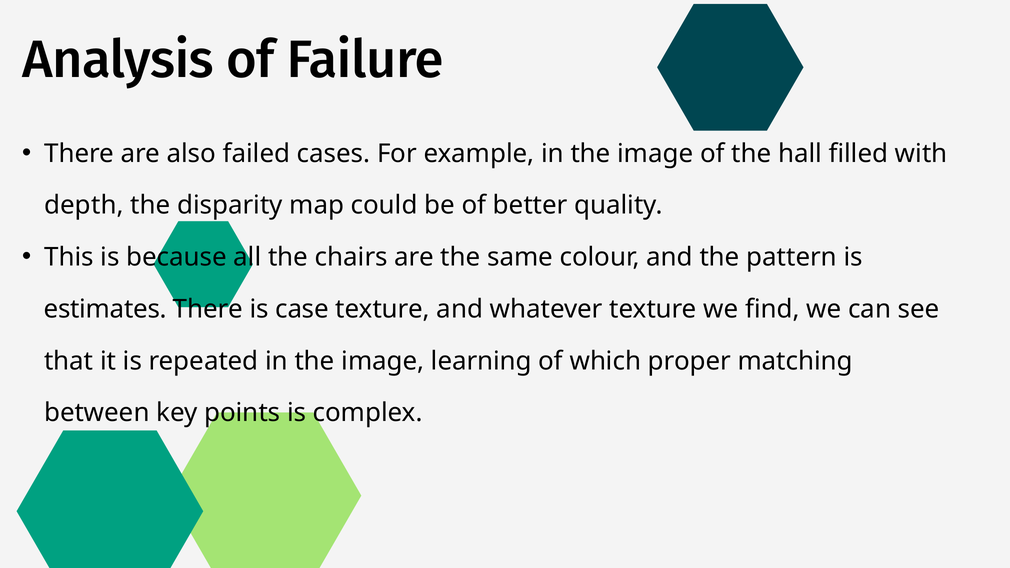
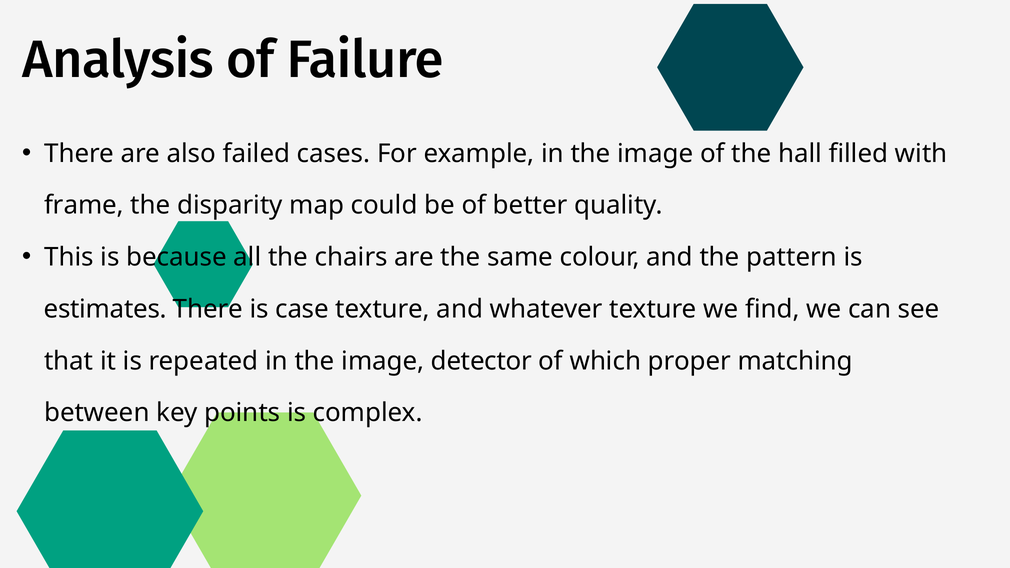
depth: depth -> frame (84, 205)
learning: learning -> detector (481, 361)
